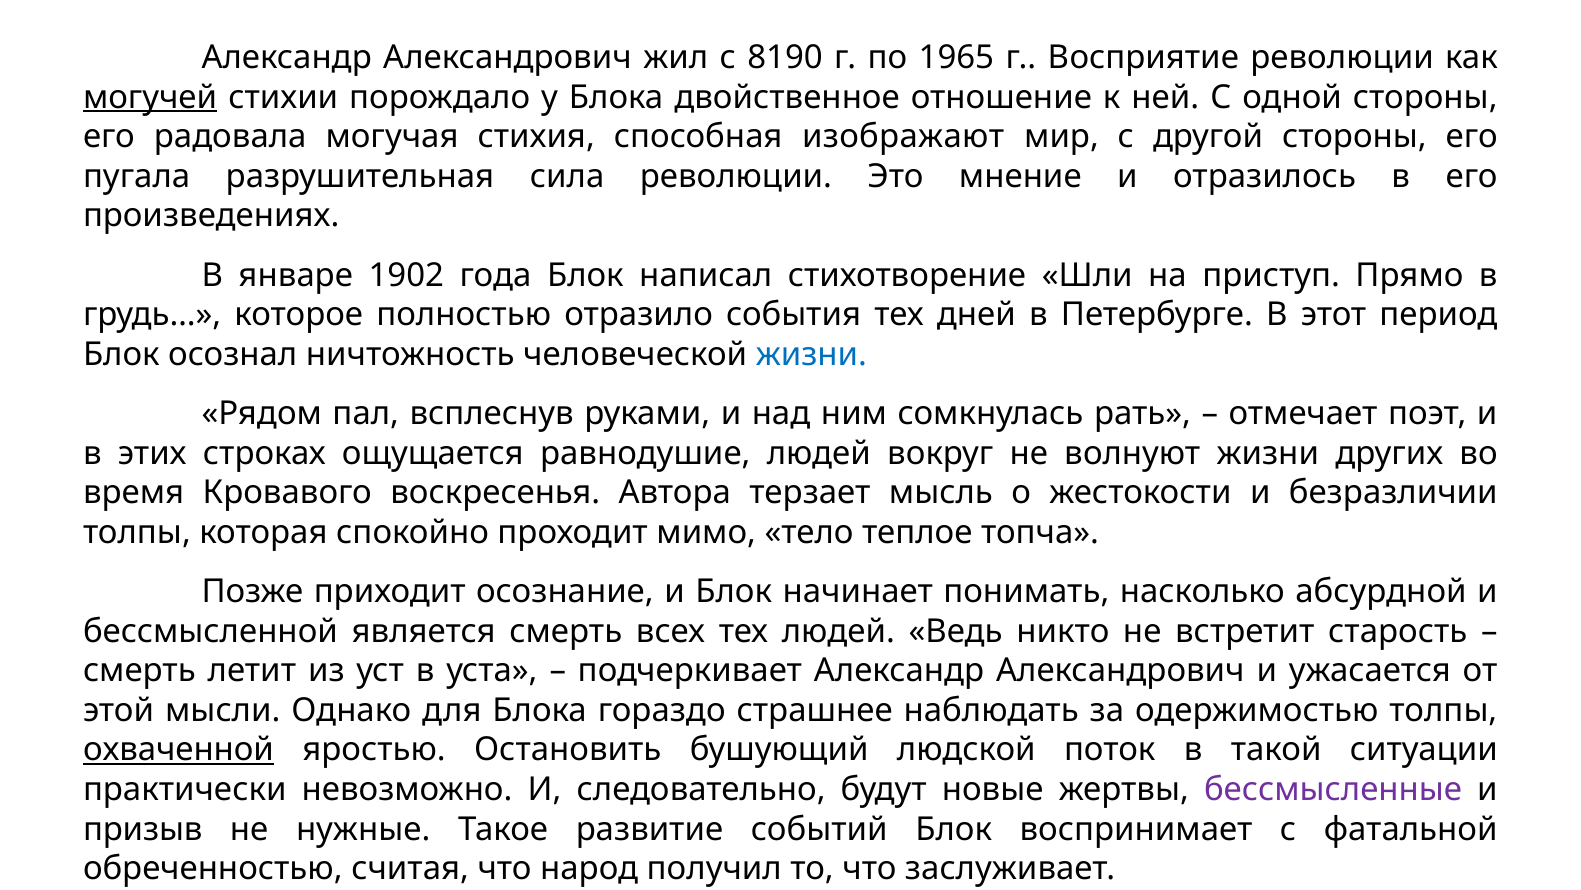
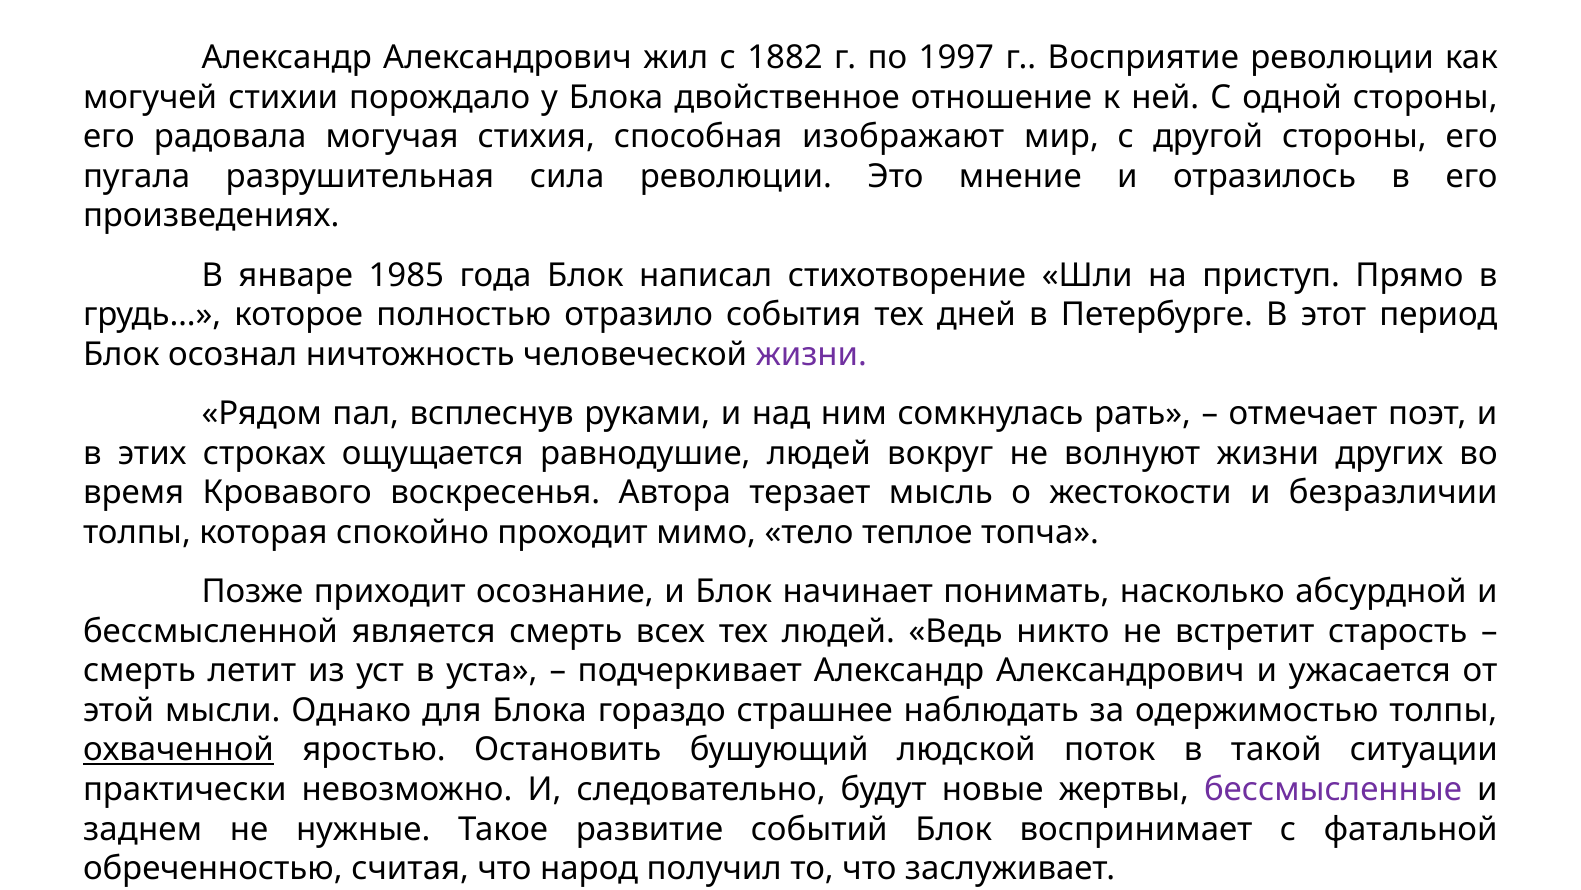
8190: 8190 -> 1882 (785, 58)
1965: 1965 -> 1997 (956, 58)
могучей underline: present -> none (150, 97)
1902: 1902 -> 1985 (406, 275)
жизни colour: blue -> purple (811, 354)
призыв: призыв -> заднем (143, 828)
